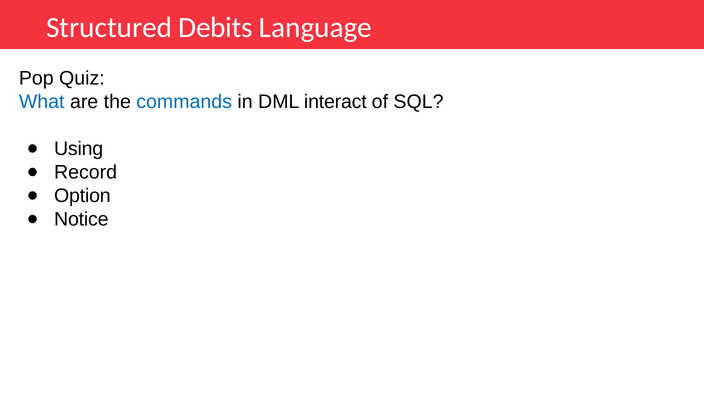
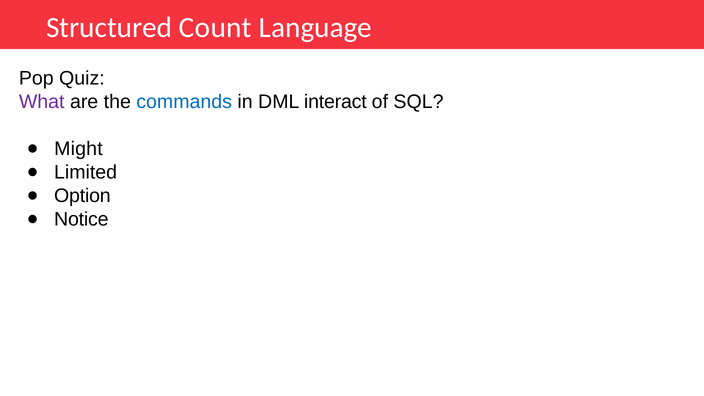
Debits: Debits -> Count (215, 28)
What colour: blue -> purple (42, 102)
Using: Using -> Might (78, 149)
Record: Record -> Limited (86, 172)
